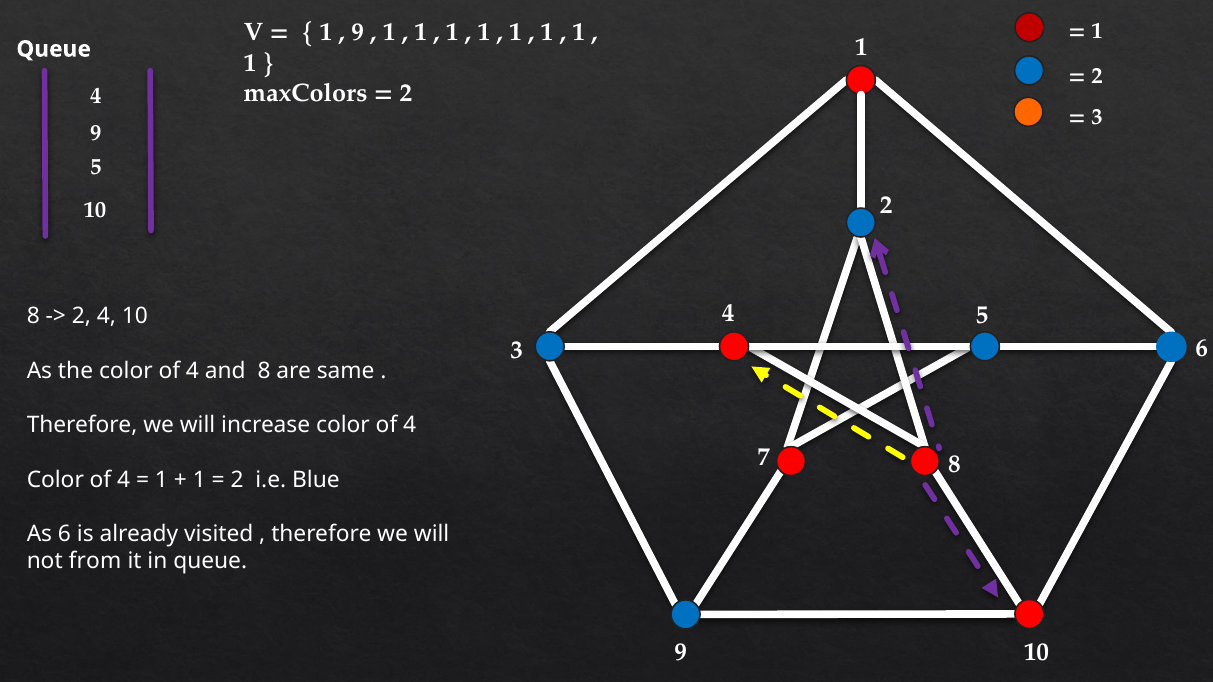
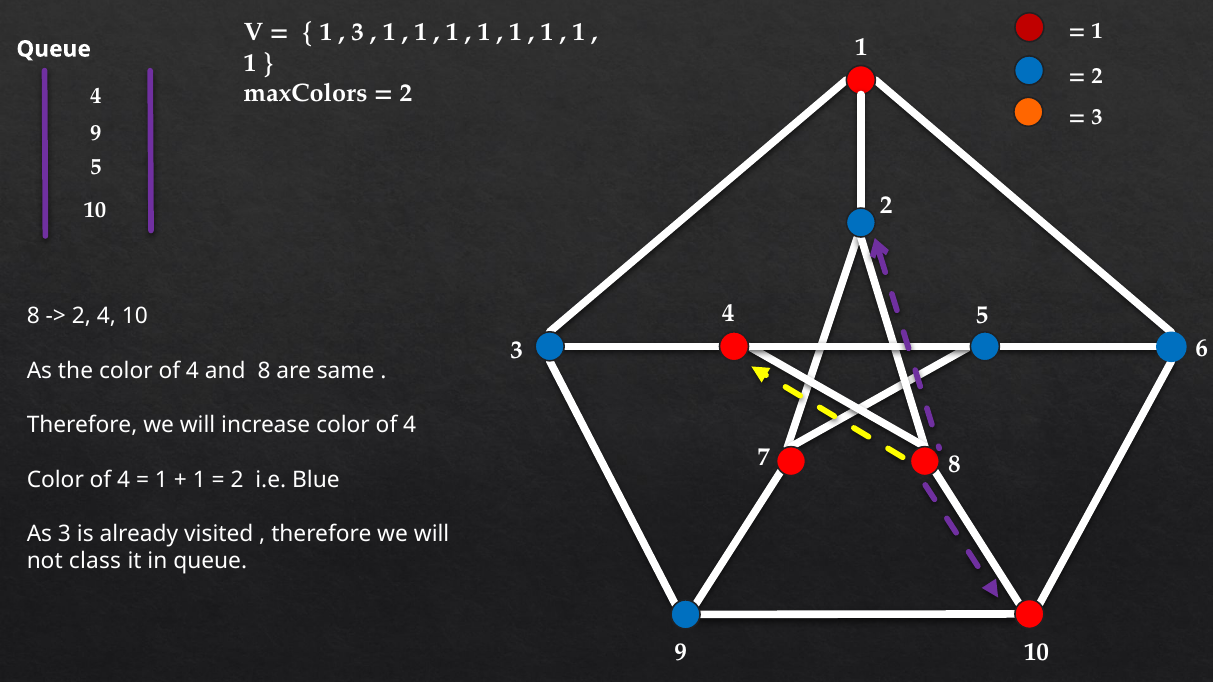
9: 9 -> 3 (358, 33)
As 6: 6 -> 3 (64, 534)
from: from -> class (95, 562)
